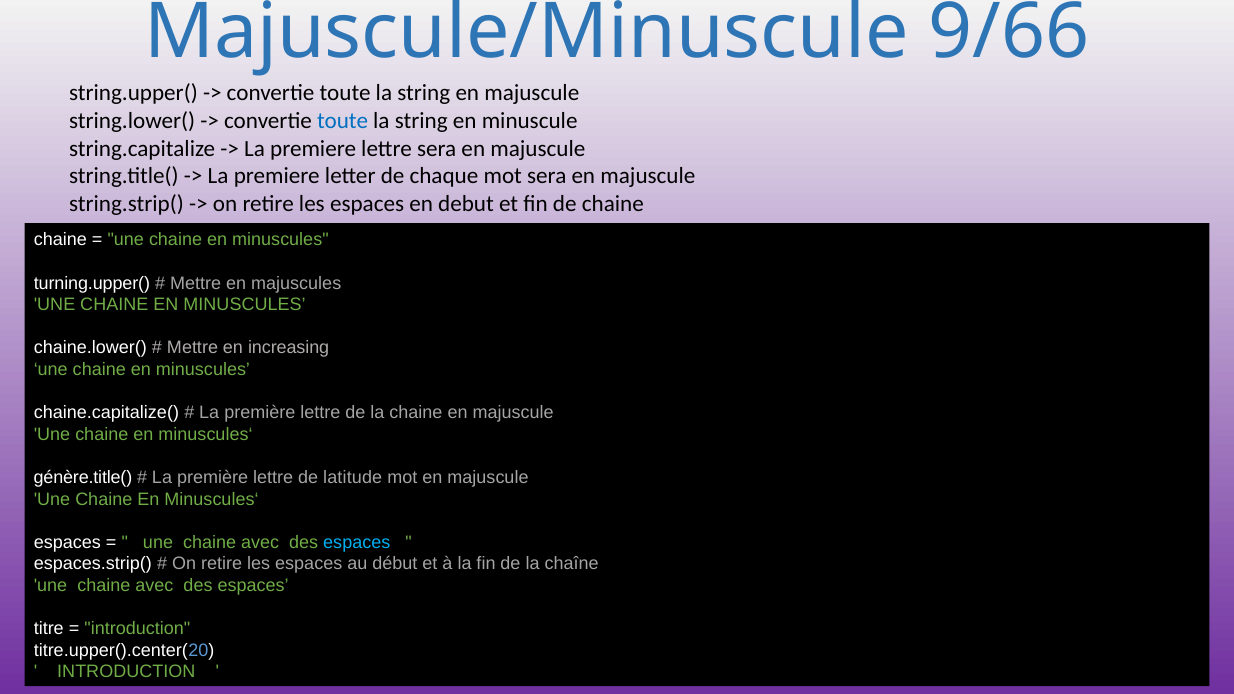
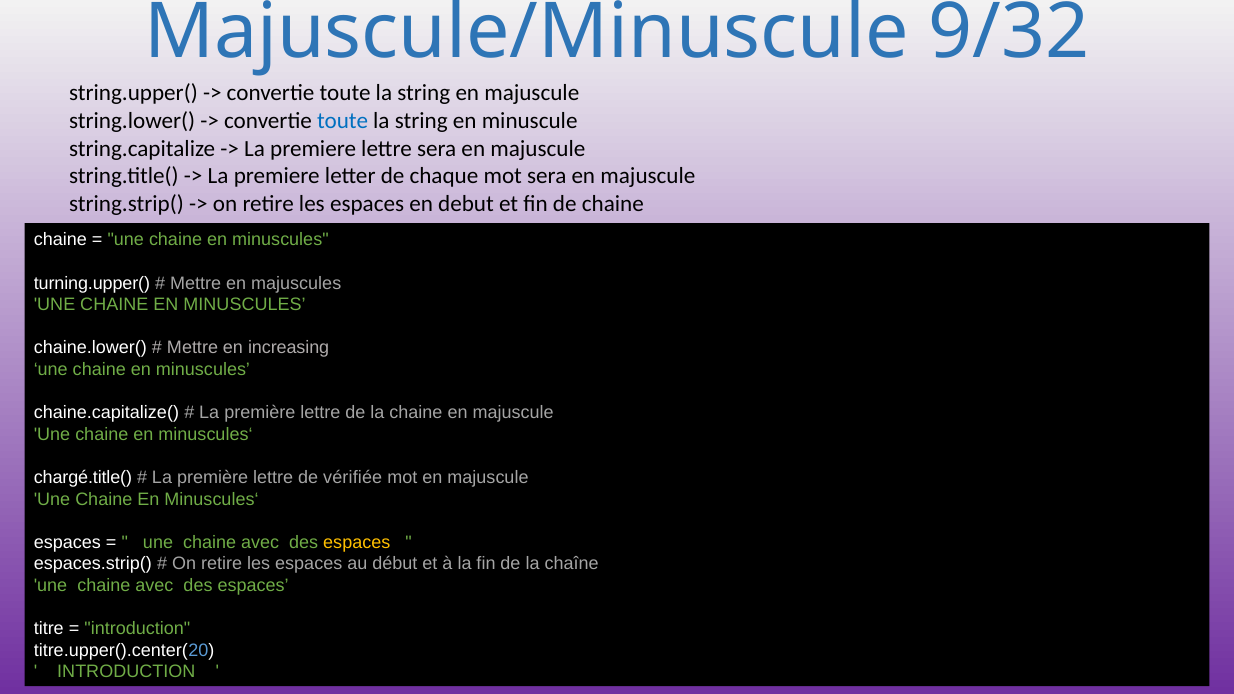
9/66: 9/66 -> 9/32 (1009, 32)
génère.title(: génère.title( -> chargé.title( (83, 478)
latitude: latitude -> vérifiée (353, 478)
espaces colour: light blue -> yellow (357, 542)
